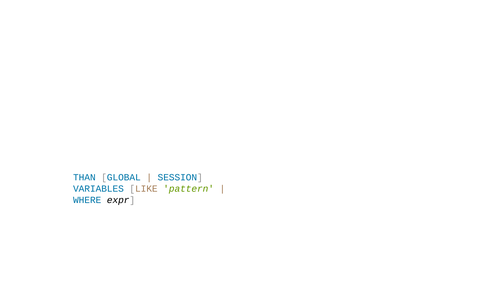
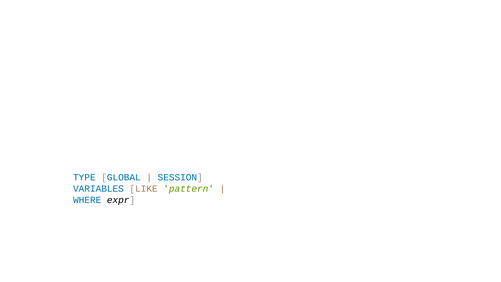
THAN: THAN -> TYPE (84, 177)
